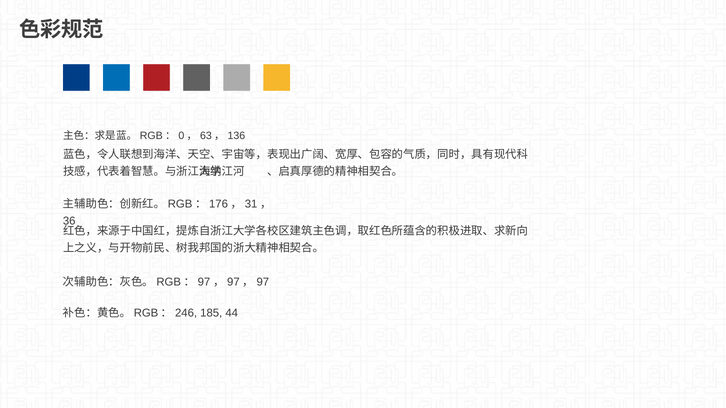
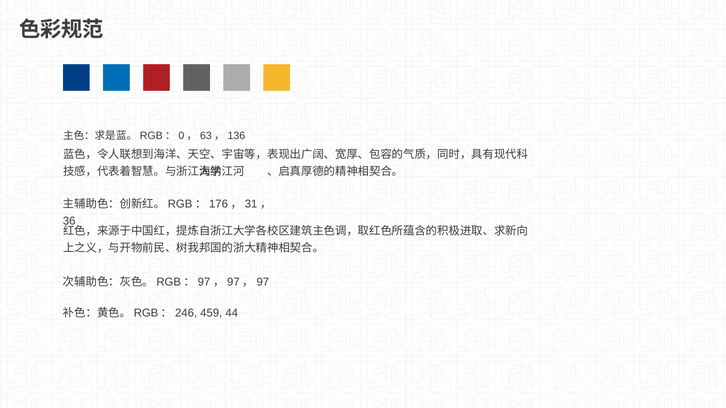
185: 185 -> 459 (211, 314)
